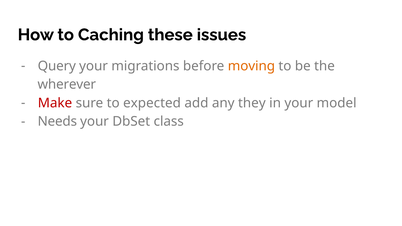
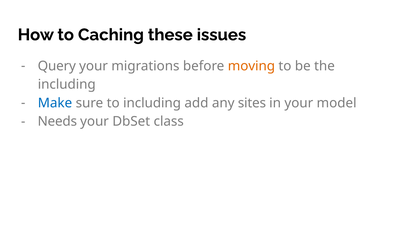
wherever: wherever -> including (67, 85)
Make colour: red -> blue (55, 103)
to expected: expected -> including (152, 103)
they: they -> sites (252, 103)
